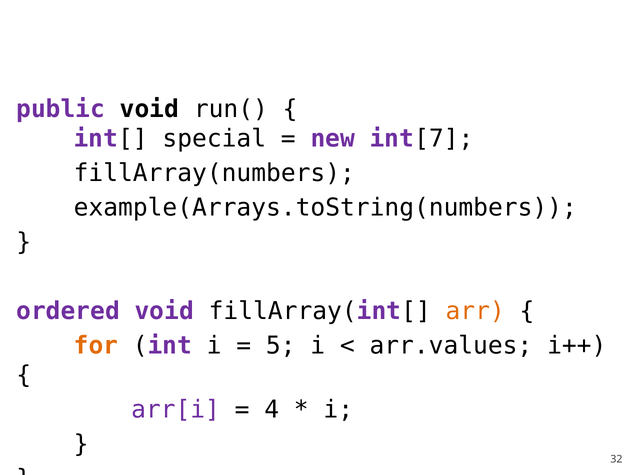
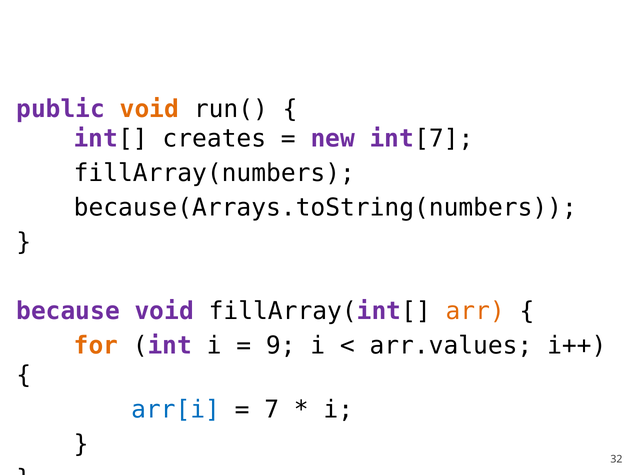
void colour: black -> orange (149, 109)
special: special -> creates (214, 139)
example(Arrays.toString(numbers: example(Arrays.toString(numbers -> because(Arrays.toString(numbers (325, 207)
ordered: ordered -> because (68, 311)
5: 5 -> 9 (281, 345)
arr[i colour: purple -> blue (176, 409)
4: 4 -> 7 (272, 409)
